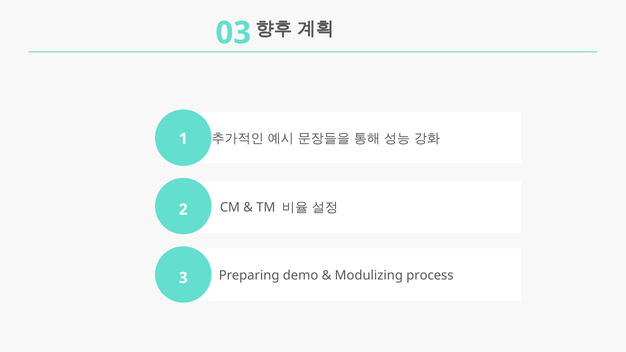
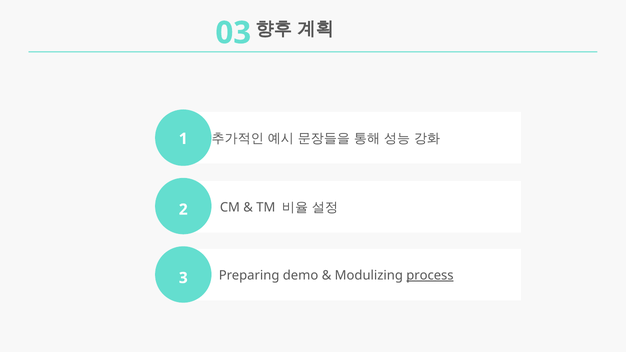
process underline: none -> present (430, 275)
